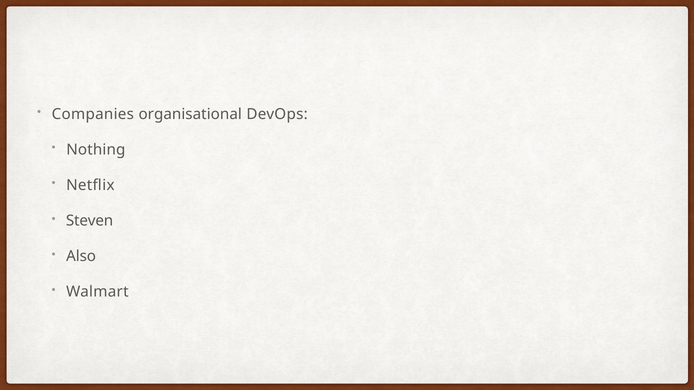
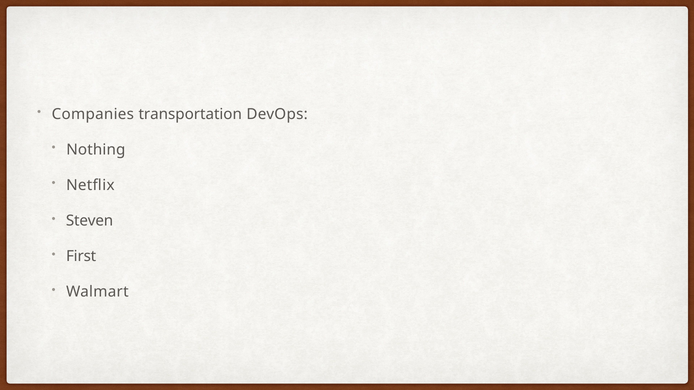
organisational: organisational -> transportation (190, 114)
Also: Also -> First (81, 257)
